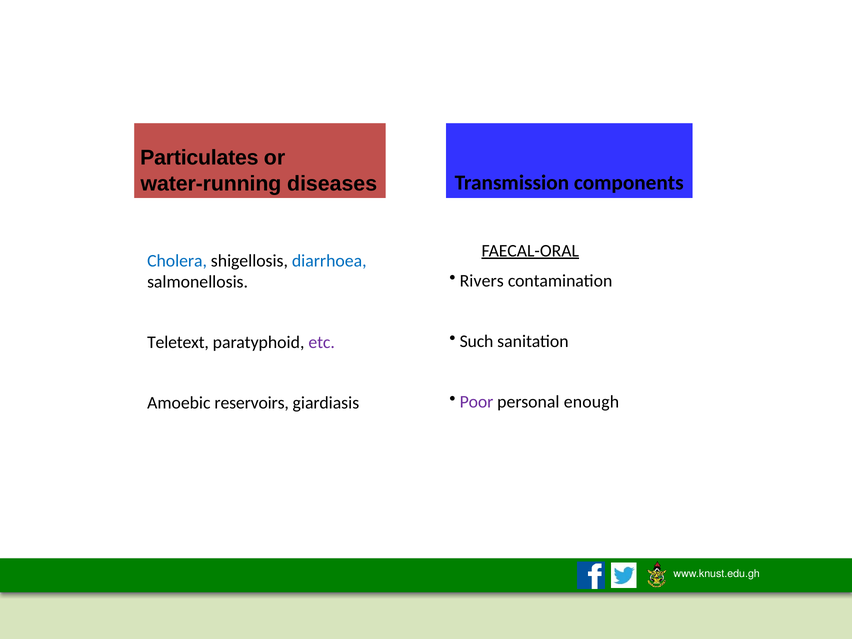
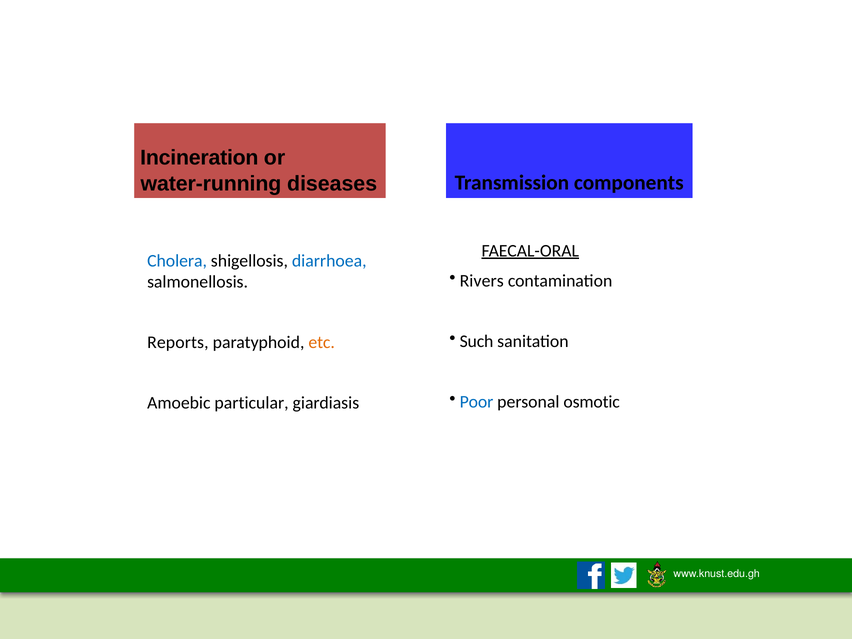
Particulates: Particulates -> Incineration (199, 158)
Teletext: Teletext -> Reports (178, 342)
etc colour: purple -> orange (322, 342)
Poor colour: purple -> blue (476, 402)
enough: enough -> osmotic (592, 402)
reservoirs: reservoirs -> particular (252, 403)
